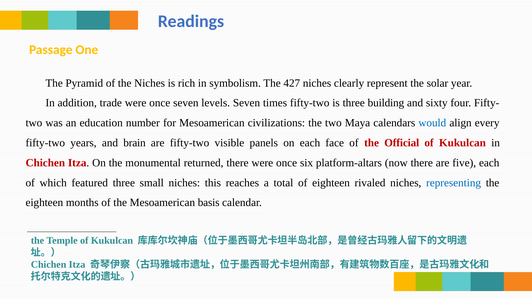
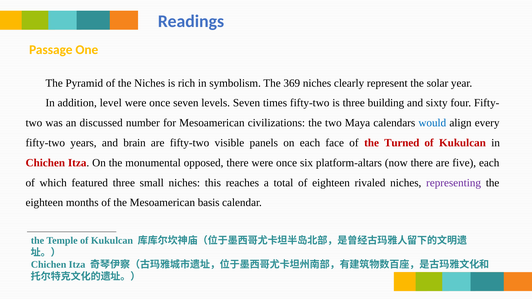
427: 427 -> 369 (292, 83)
trade: trade -> level (111, 103)
education: education -> discussed (101, 123)
Official: Official -> Turned (402, 143)
returned: returned -> opposed (204, 163)
representing colour: blue -> purple (454, 183)
